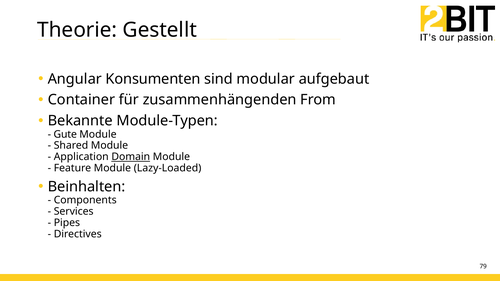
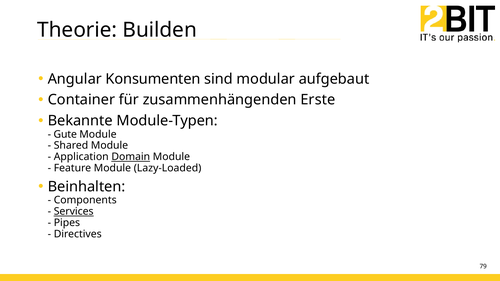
Gestellt: Gestellt -> Builden (160, 30)
From: From -> Erste (318, 100)
Services underline: none -> present (74, 212)
